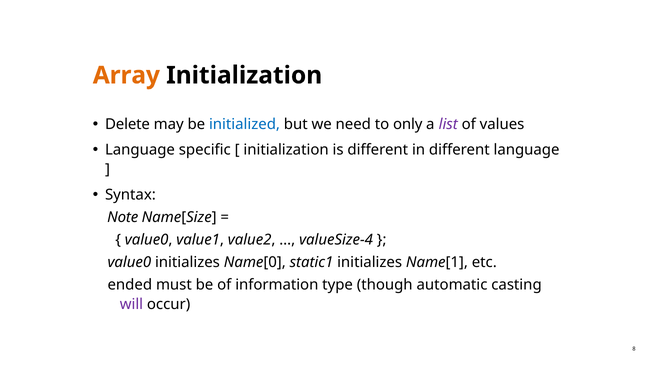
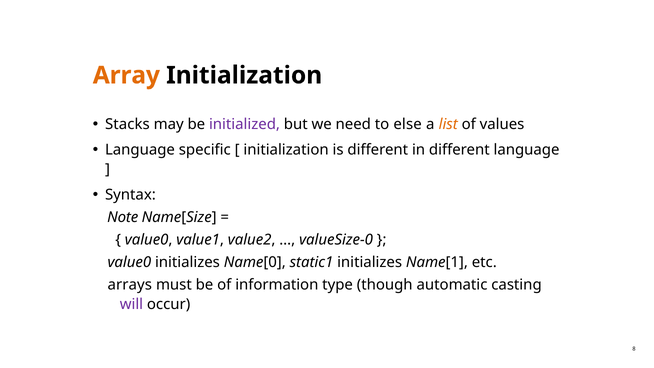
Delete: Delete -> Stacks (127, 124)
initialized colour: blue -> purple (245, 124)
only: only -> else (408, 124)
list colour: purple -> orange (448, 124)
valueSize-4: valueSize-4 -> valueSize-0 (336, 240)
ended: ended -> arrays (130, 285)
